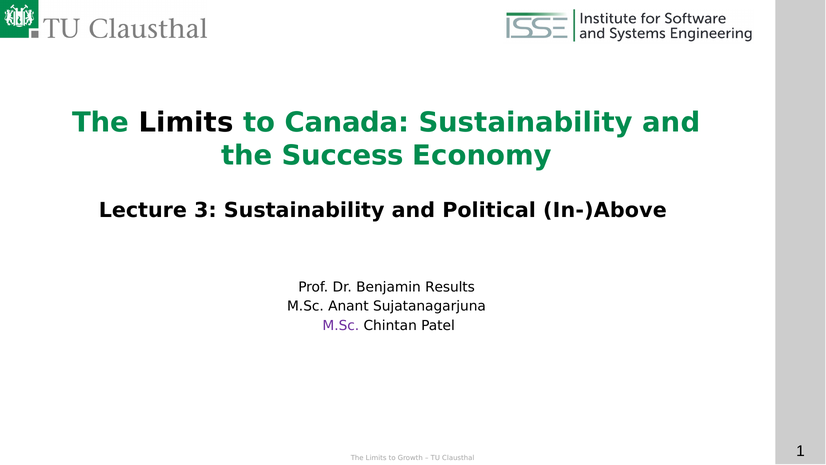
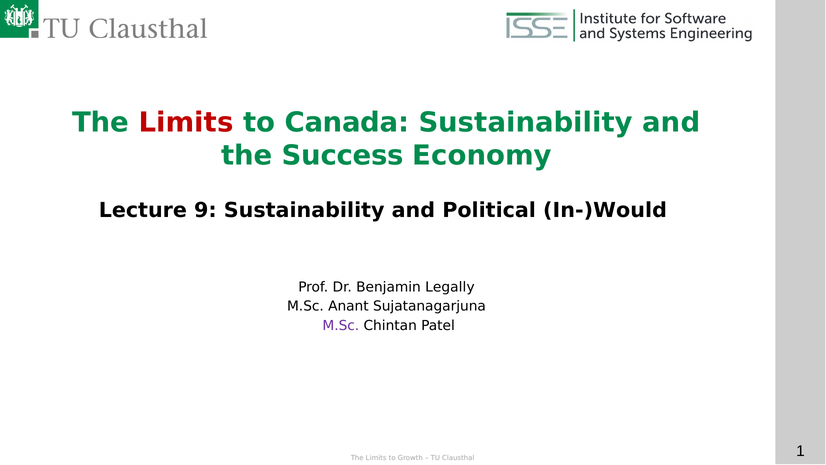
Limits colour: black -> red (186, 123)
3: 3 -> 9 (205, 210)
In-)Above: In-)Above -> In-)Would (605, 210)
Results: Results -> Legally (450, 287)
